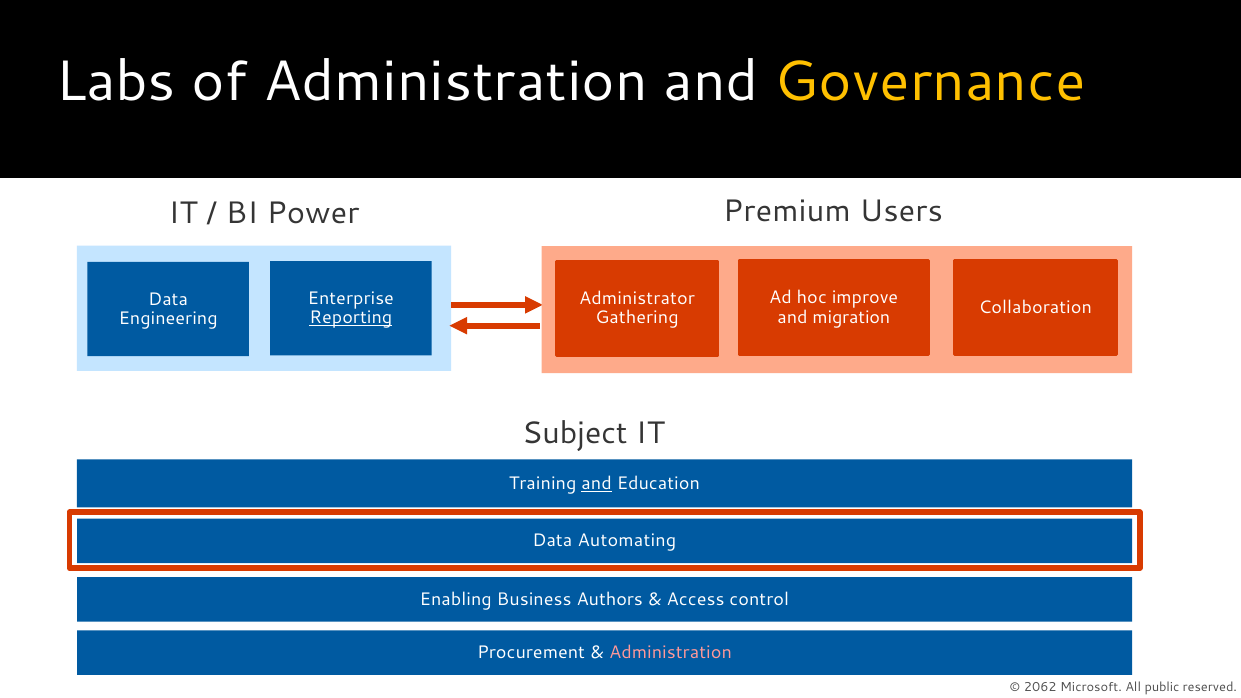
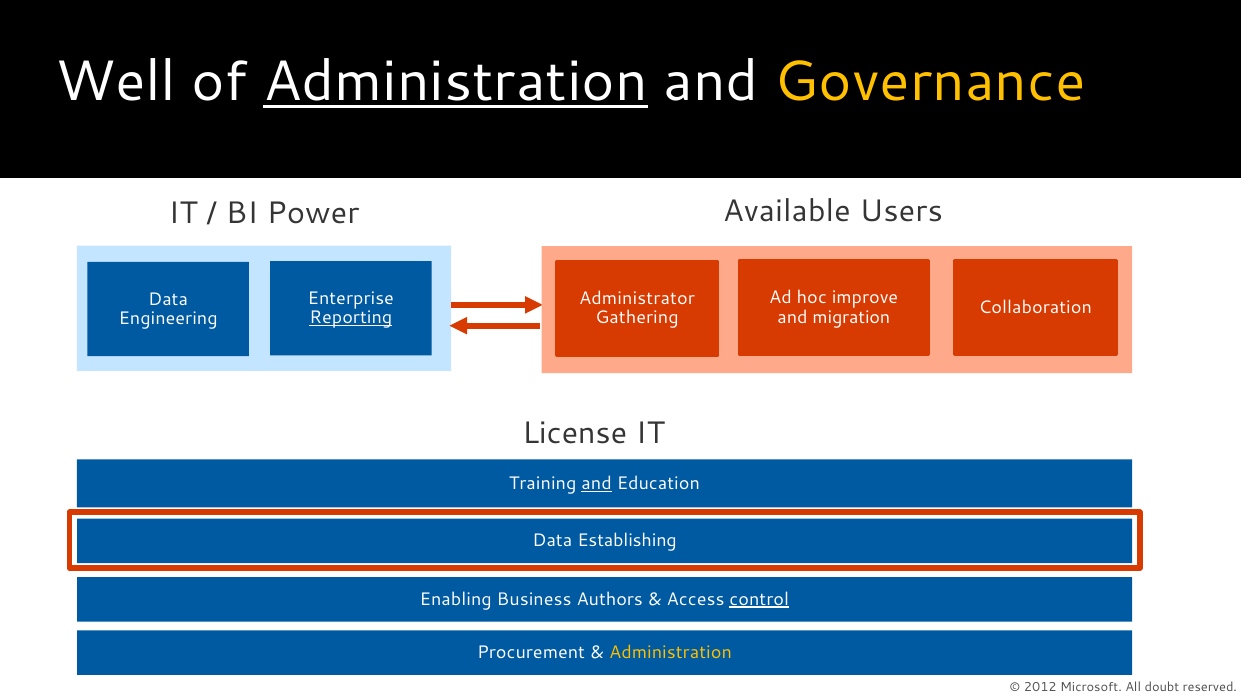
Labs: Labs -> Well (116, 82)
Administration underline: none -> present (456, 82)
Premium: Premium -> Available (787, 211)
Subject: Subject -> License (575, 433)
Automating: Automating -> Establishing (627, 541)
control underline: none -> present (759, 599)
Administration colour: pink -> yellow (670, 653)
2062: 2062 -> 2012 (1040, 688)
public: public -> doubt (1162, 688)
